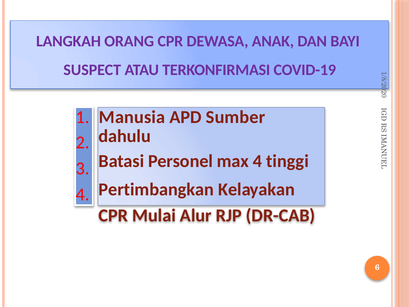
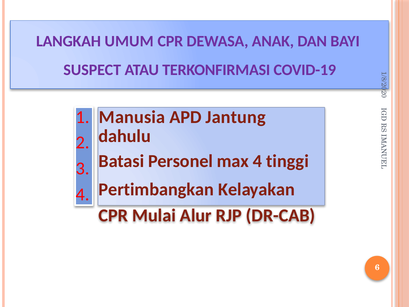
ORANG: ORANG -> UMUM (129, 41)
Sumber: Sumber -> Jantung (236, 117)
